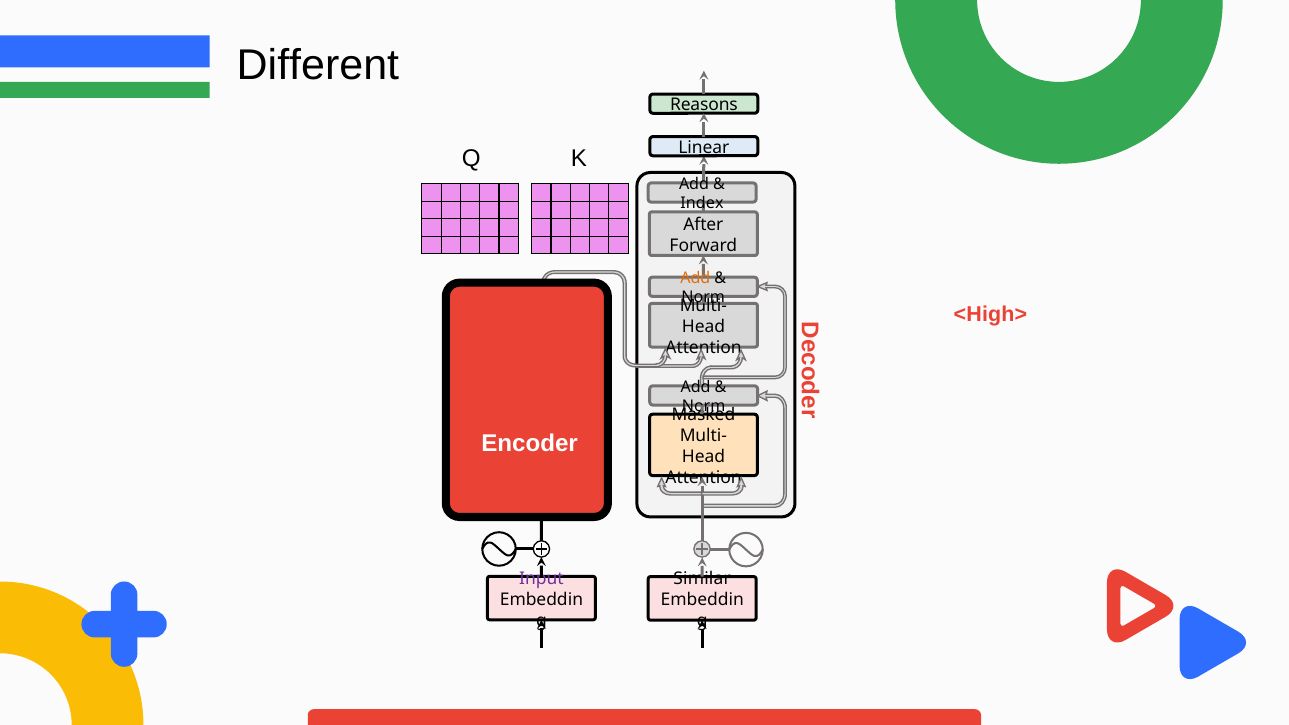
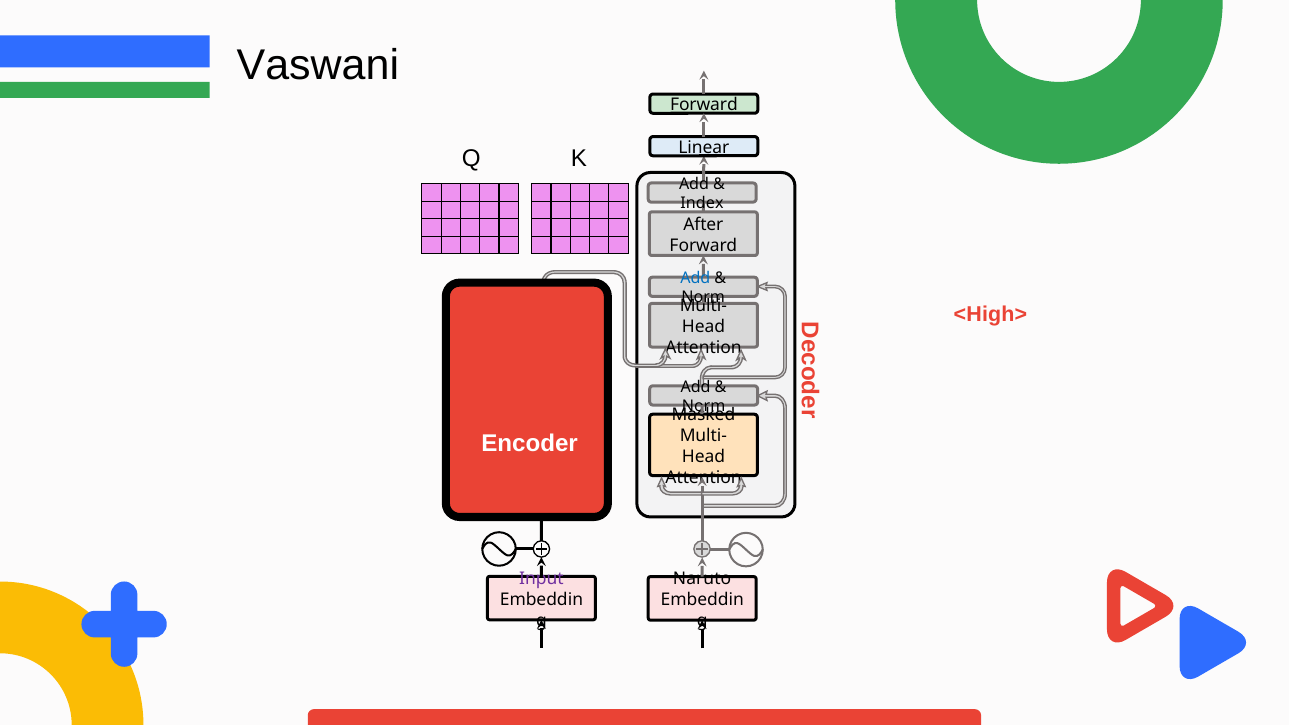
Different: Different -> Vaswani (318, 66)
Reasons: Reasons -> Forward (704, 105)
Add colour: orange -> blue (695, 278)
Similar: Similar -> Naruto (702, 579)
